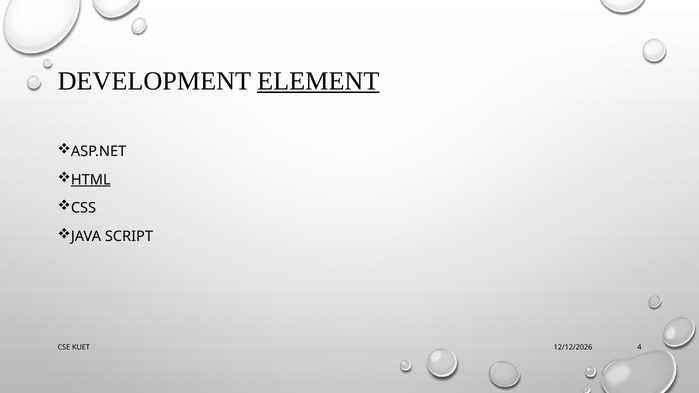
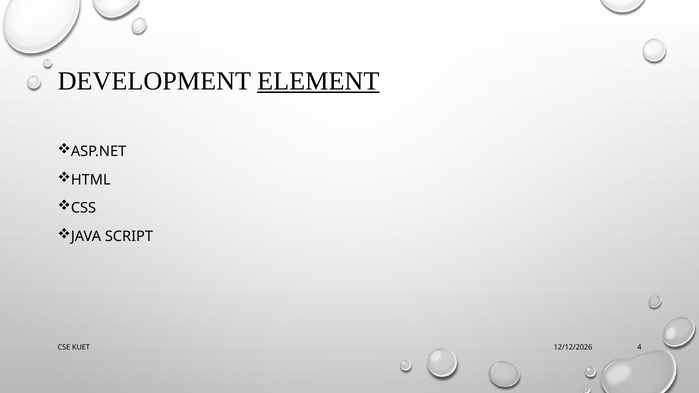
HTML underline: present -> none (91, 180)
